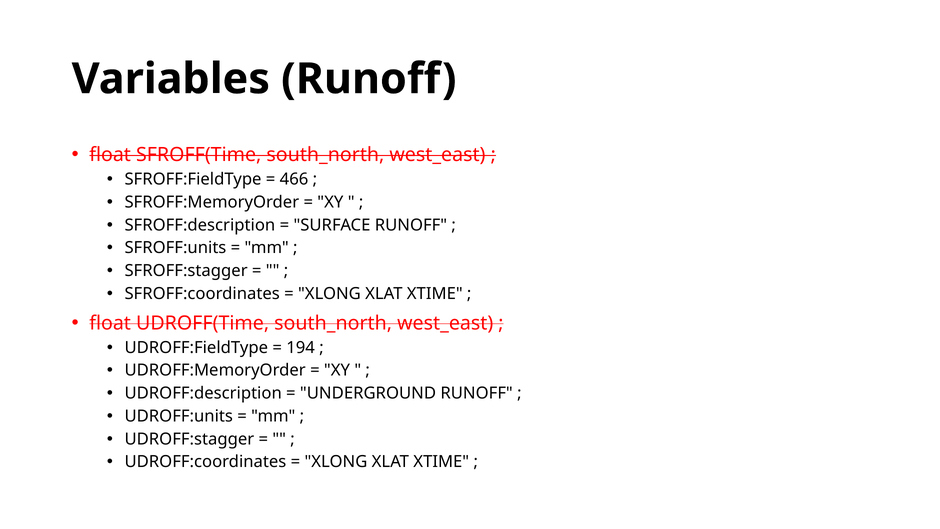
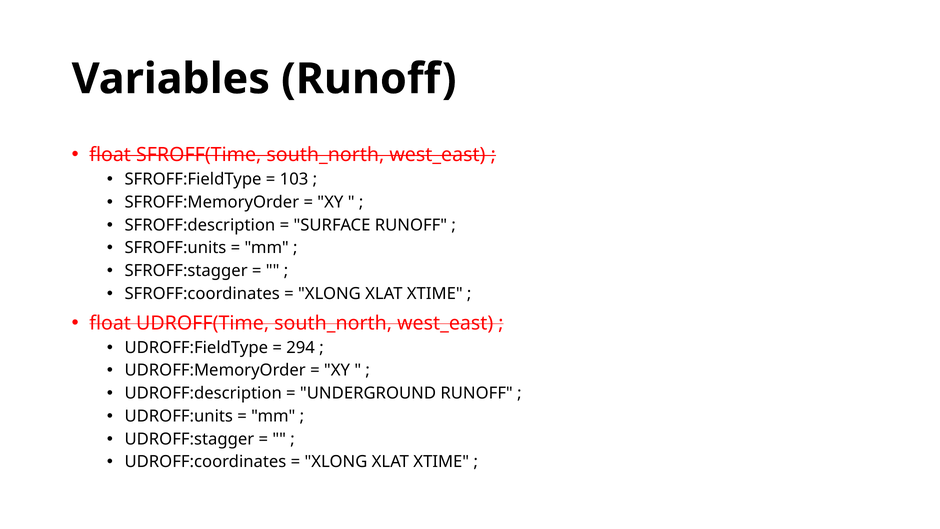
466: 466 -> 103 (294, 179)
194: 194 -> 294 (301, 347)
